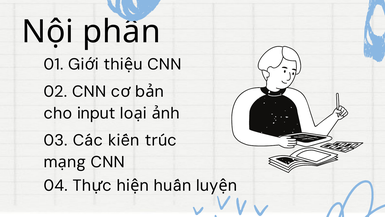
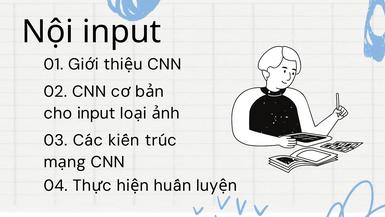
Nội phân: phân -> input (122, 32)
